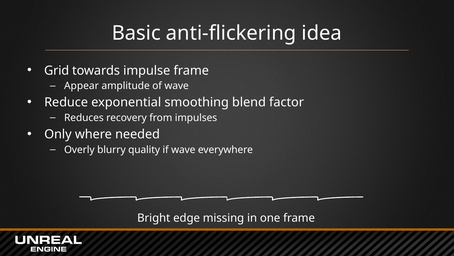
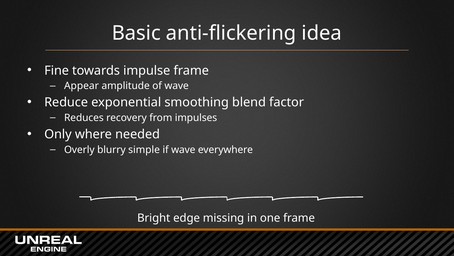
Grid: Grid -> Fine (57, 70)
quality: quality -> simple (144, 149)
